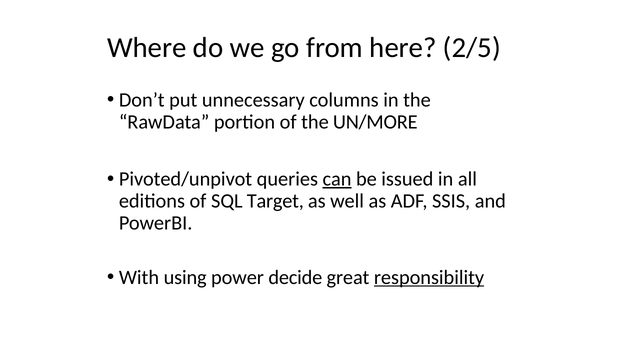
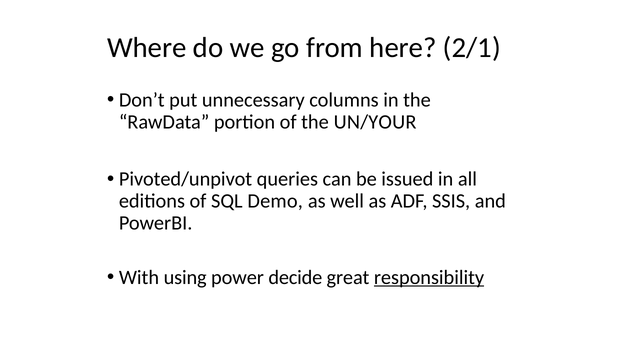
2/5: 2/5 -> 2/1 (472, 47)
UN/MORE: UN/MORE -> UN/YOUR (375, 122)
can underline: present -> none (337, 179)
Target: Target -> Demo (275, 201)
